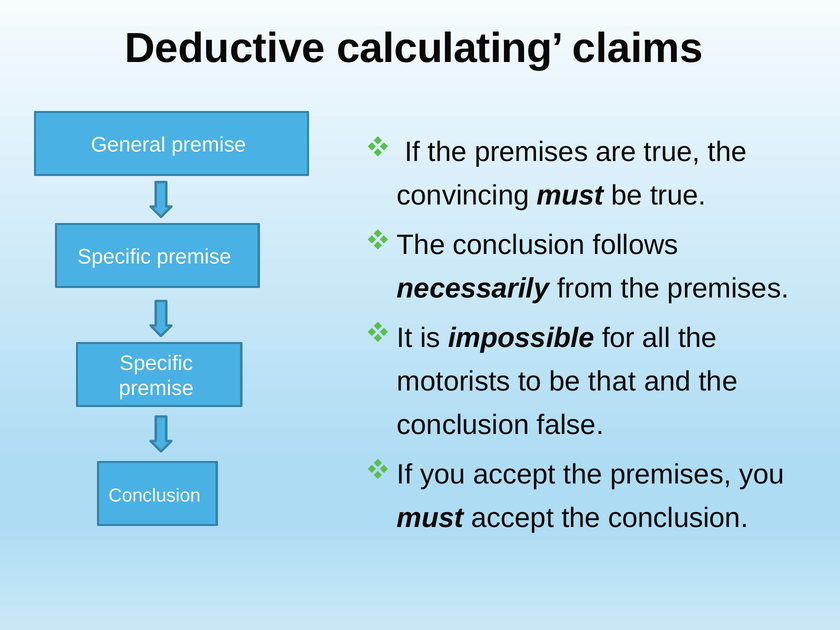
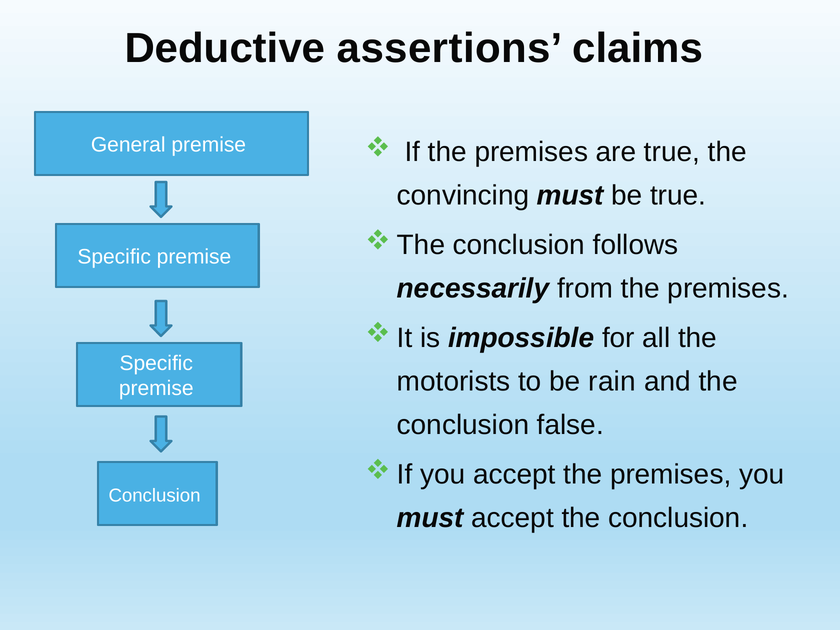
calculating: calculating -> assertions (450, 48)
that: that -> rain (612, 381)
